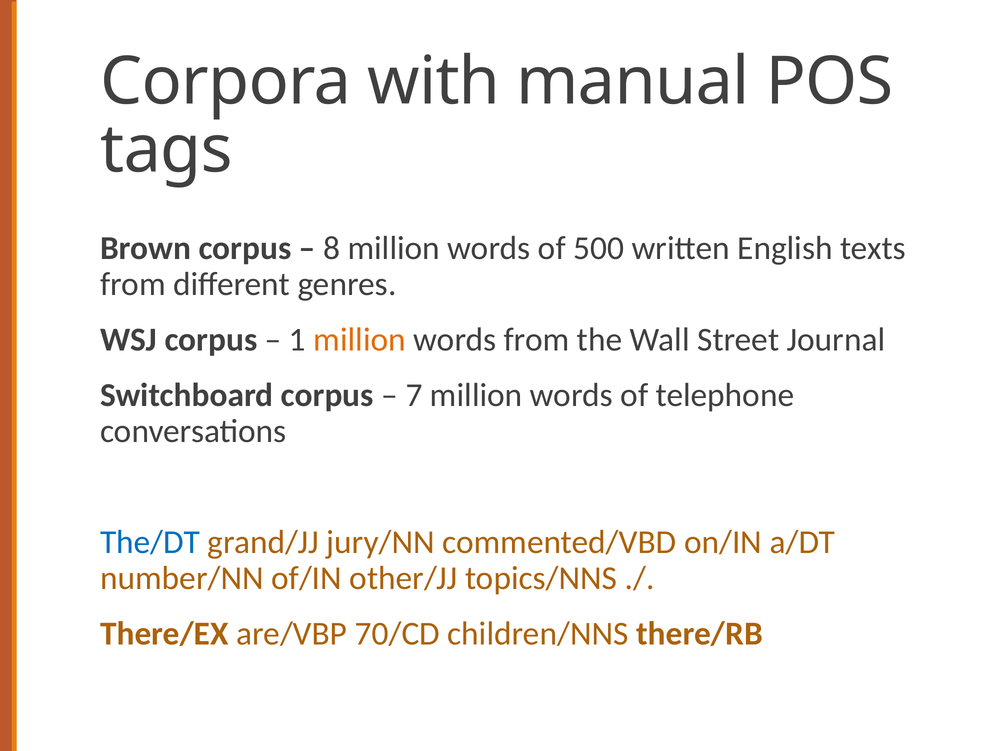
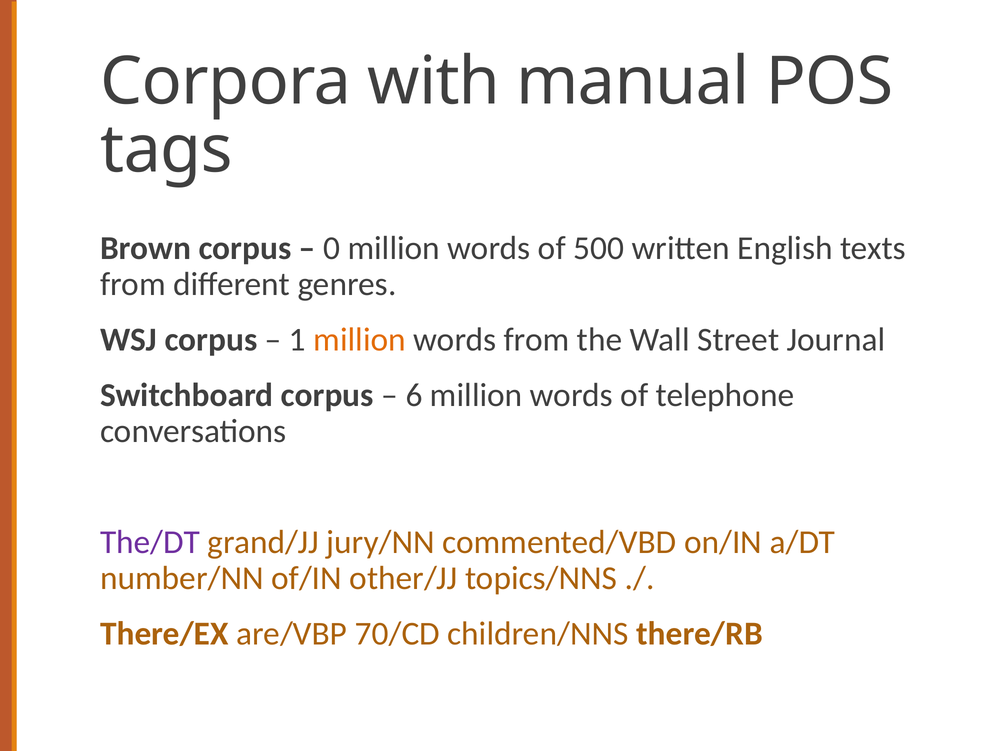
8: 8 -> 0 (332, 248)
7: 7 -> 6 (414, 395)
The/DT colour: blue -> purple (150, 543)
